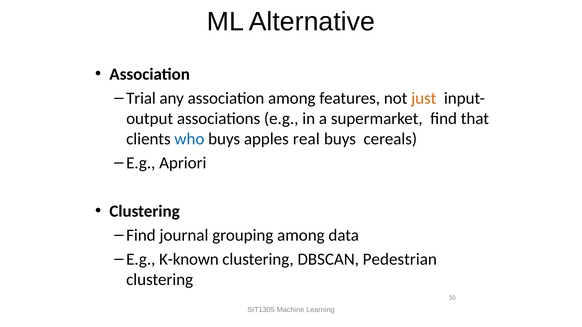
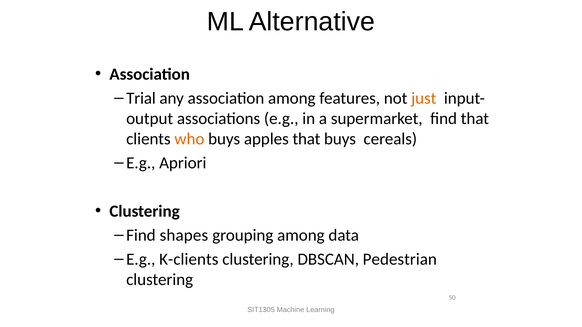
who colour: blue -> orange (189, 139)
apples real: real -> that (306, 139)
journal: journal -> shapes (184, 235)
K-known: K-known -> K-clients (189, 259)
